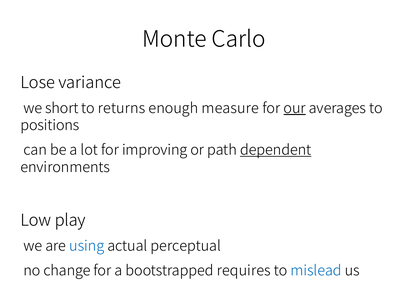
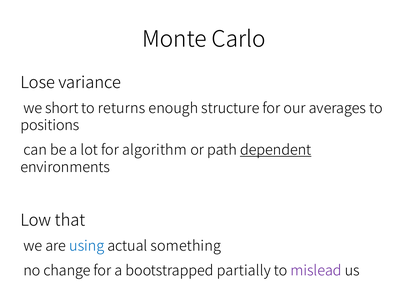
measure: measure -> structure (230, 108)
our underline: present -> none (295, 108)
improving: improving -> algorithm (155, 150)
play: play -> that (70, 220)
perceptual: perceptual -> something (186, 246)
requires: requires -> partially (244, 271)
mislead colour: blue -> purple (316, 271)
